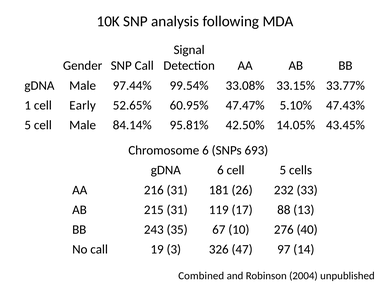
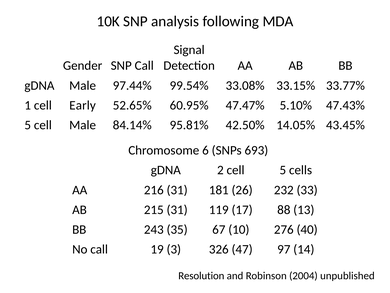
gDNA 6: 6 -> 2 (220, 170)
Combined: Combined -> Resolution (201, 275)
